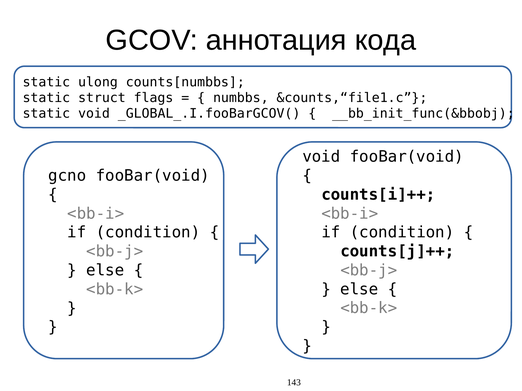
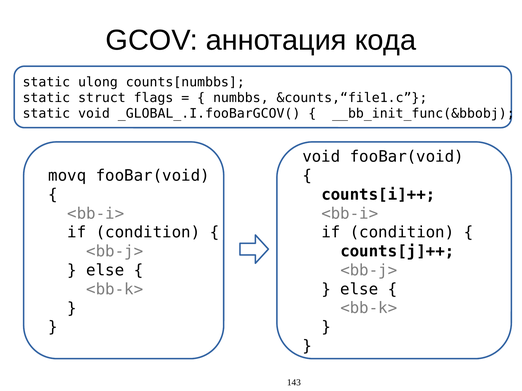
gcno: gcno -> movq (67, 176)
